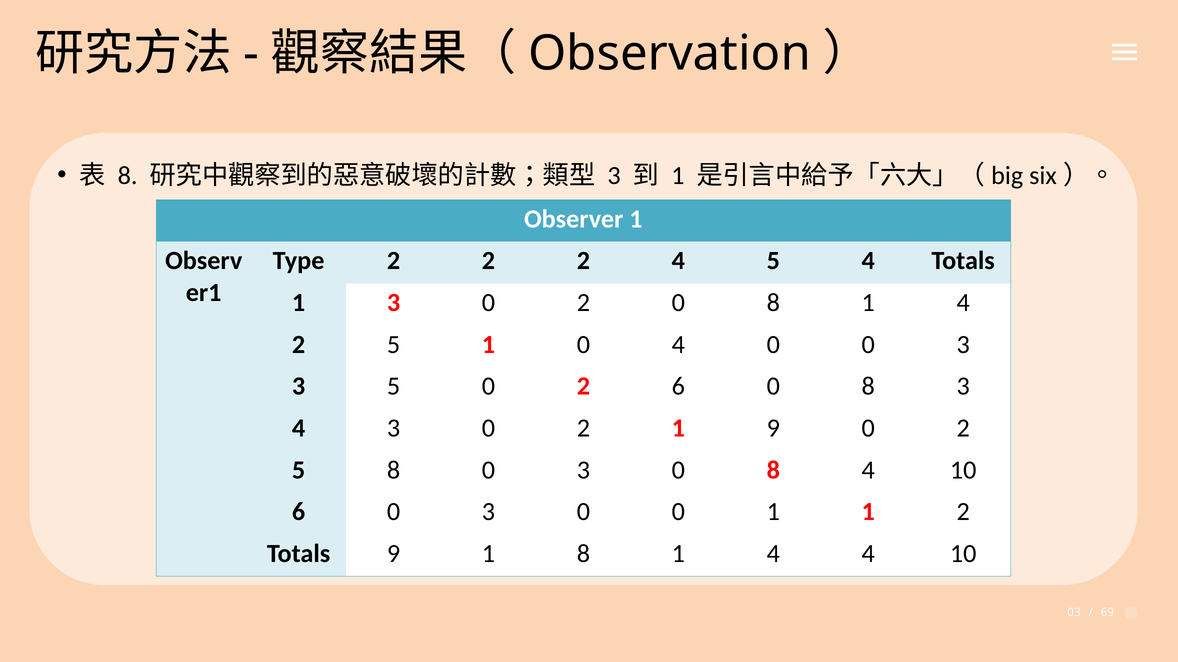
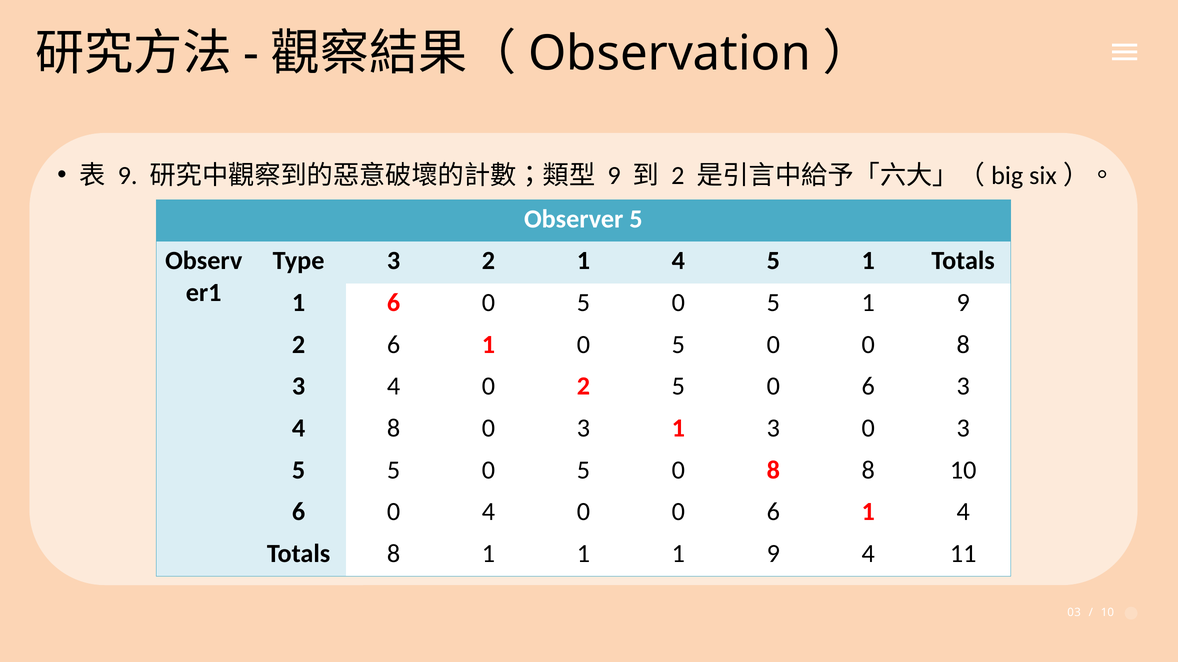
8: 8 -> 9 (128, 176)
3: 3 -> 9 (614, 176)
1: 1 -> 2 (678, 176)
Observer 1: 1 -> 5 (636, 219)
Type 2: 2 -> 3 (394, 261)
2: 2 -> 1 (583, 261)
4 5 4: 4 -> 1 (868, 261)
1 3: 3 -> 6 (394, 303)
2: 2 -> 5 (583, 303)
8: 8 -> 5 (773, 303)
4: 4 -> 9 (963, 303)
5: 5 -> 6 (394, 345)
1 0 4: 4 -> 5 (678, 345)
0 0 3: 3 -> 8 (963, 345)
5: 5 -> 4 (394, 387)
2 6: 6 -> 5 (678, 387)
8: 8 -> 6 (868, 387)
4 3: 3 -> 8 (394, 428)
2: 2 -> 3 (583, 428)
1 9: 9 -> 3 (773, 428)
2: 2 -> 3 (963, 428)
5 8: 8 -> 5 (394, 470)
3: 3 -> 5 (583, 470)
8 4: 4 -> 8 (868, 470)
6 0 3: 3 -> 4 (488, 512)
0 0 1: 1 -> 6 (773, 512)
2: 2 -> 4 (963, 512)
Totals 9: 9 -> 8 (394, 554)
8: 8 -> 1 (583, 554)
4: 4 -> 9 (773, 554)
10: 10 -> 11 (963, 554)
69: 69 -> 10 (1107, 613)
